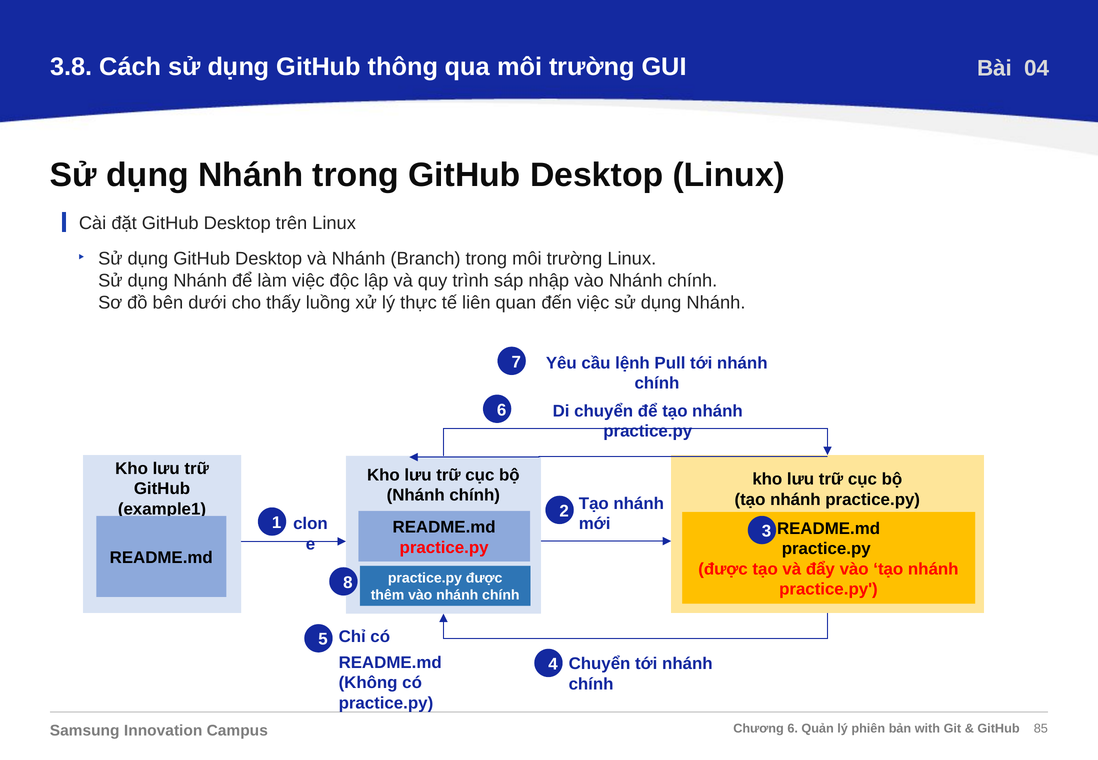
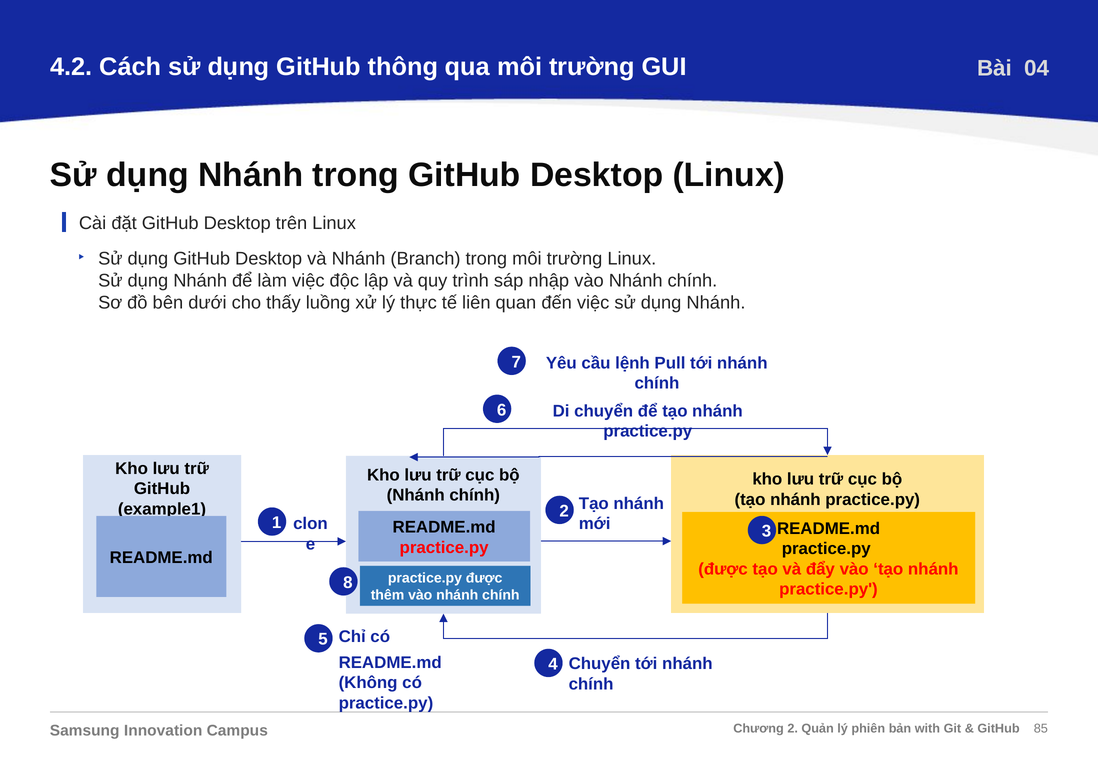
3.8: 3.8 -> 4.2 (71, 67)
6: 6 -> 2 (793, 729)
